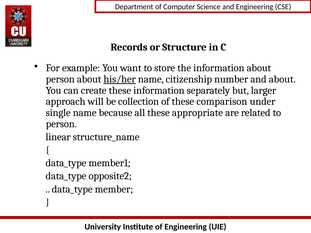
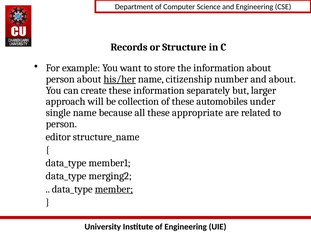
comparison: comparison -> automobiles (222, 102)
linear: linear -> editor (58, 137)
opposite2: opposite2 -> merging2 (110, 176)
member underline: none -> present (114, 189)
